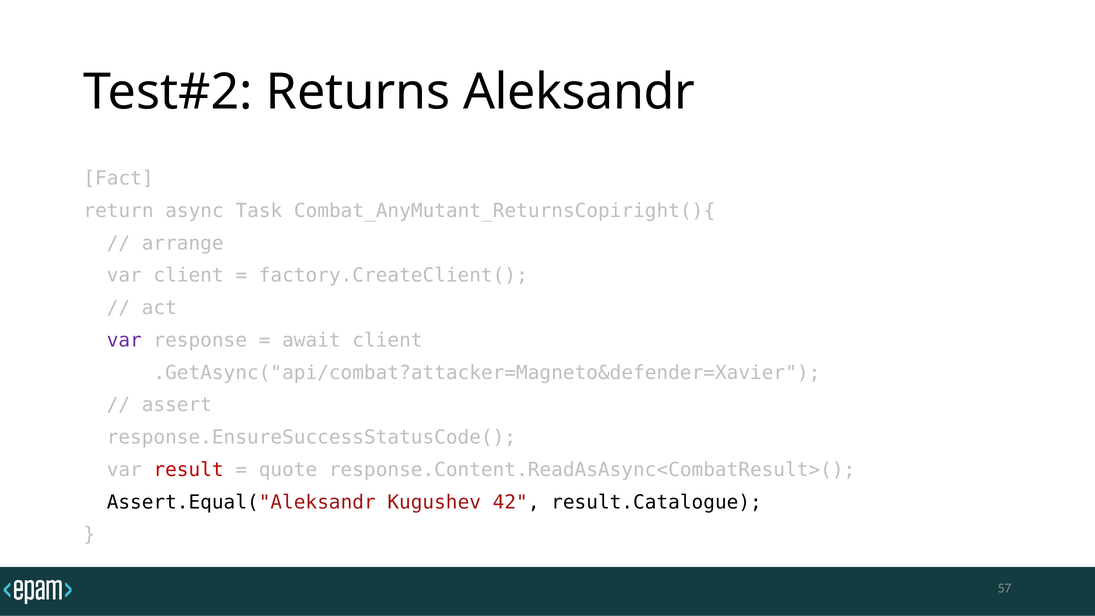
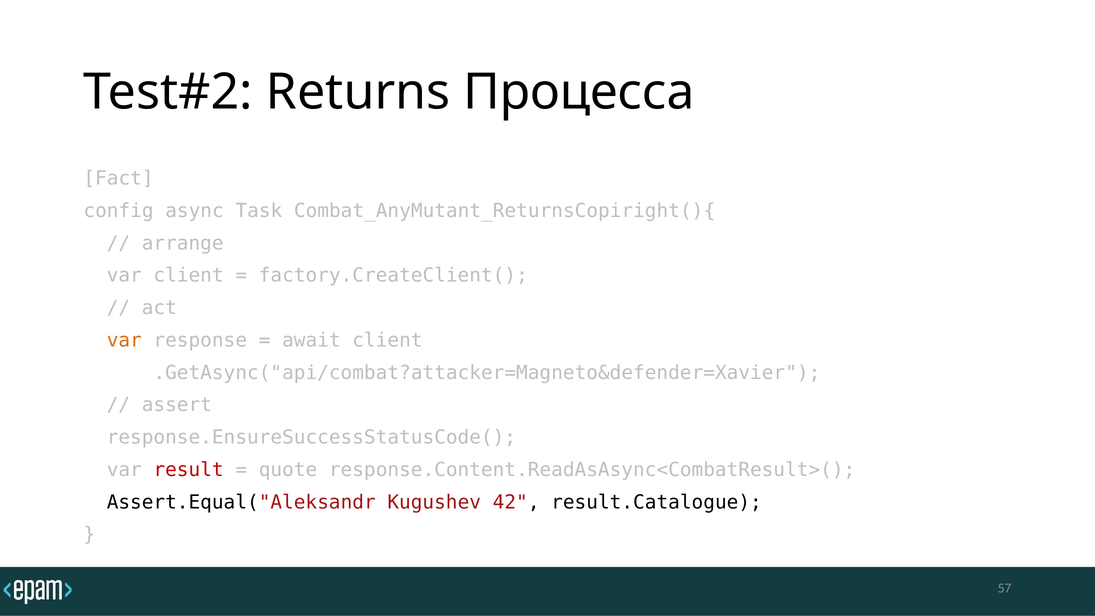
Aleksandr: Aleksandr -> Процесса (579, 92)
return: return -> config (119, 211)
var colour: purple -> orange (124, 340)
